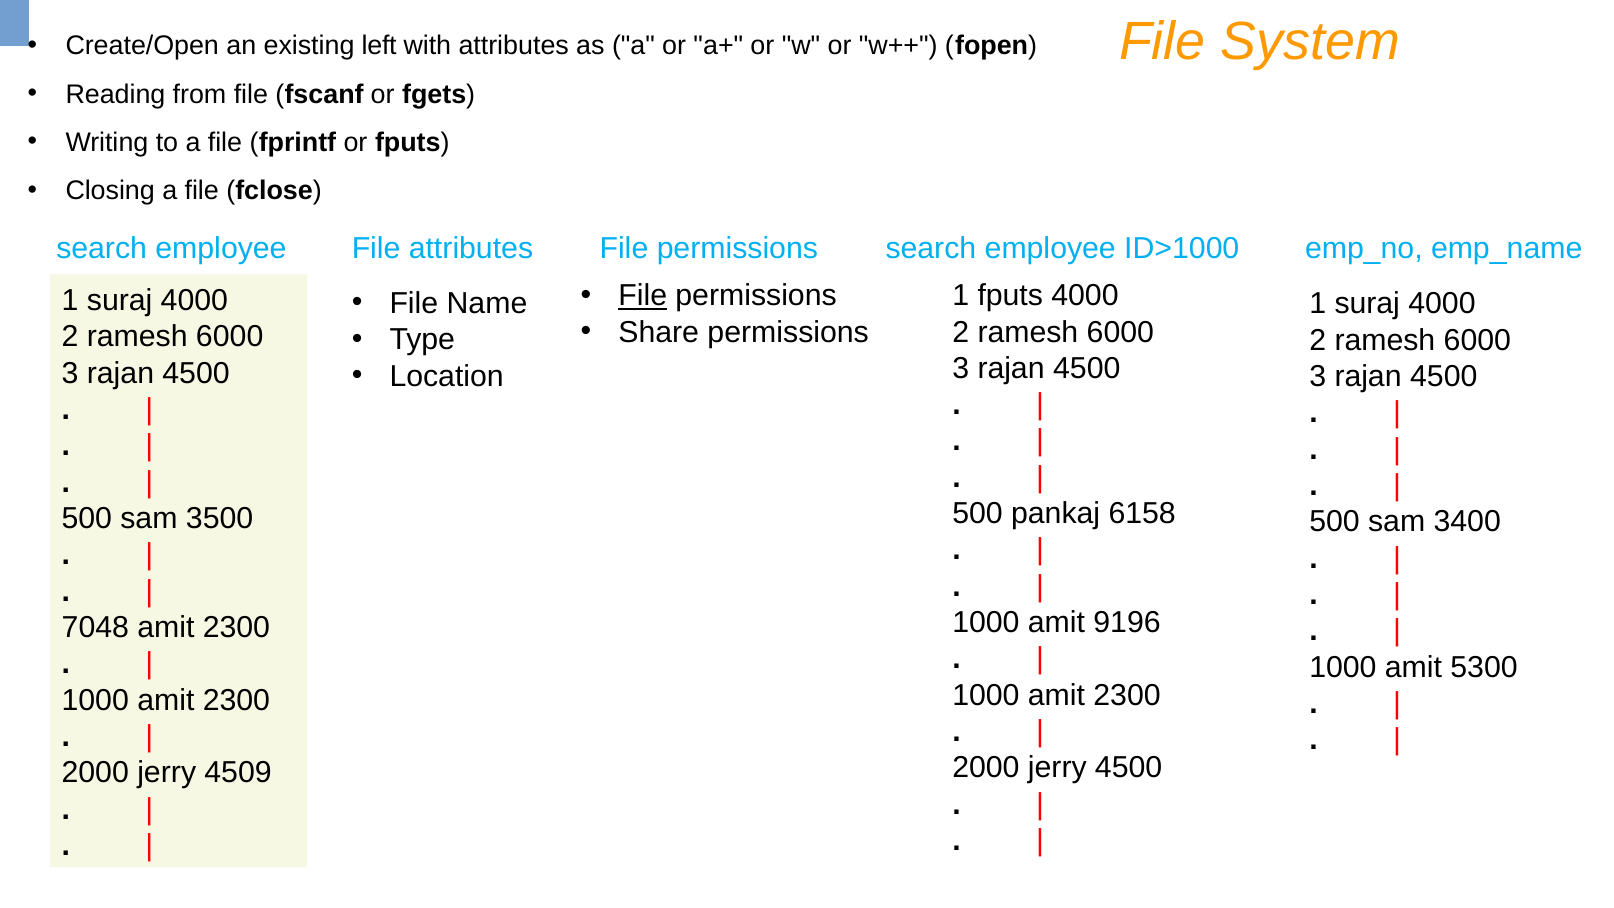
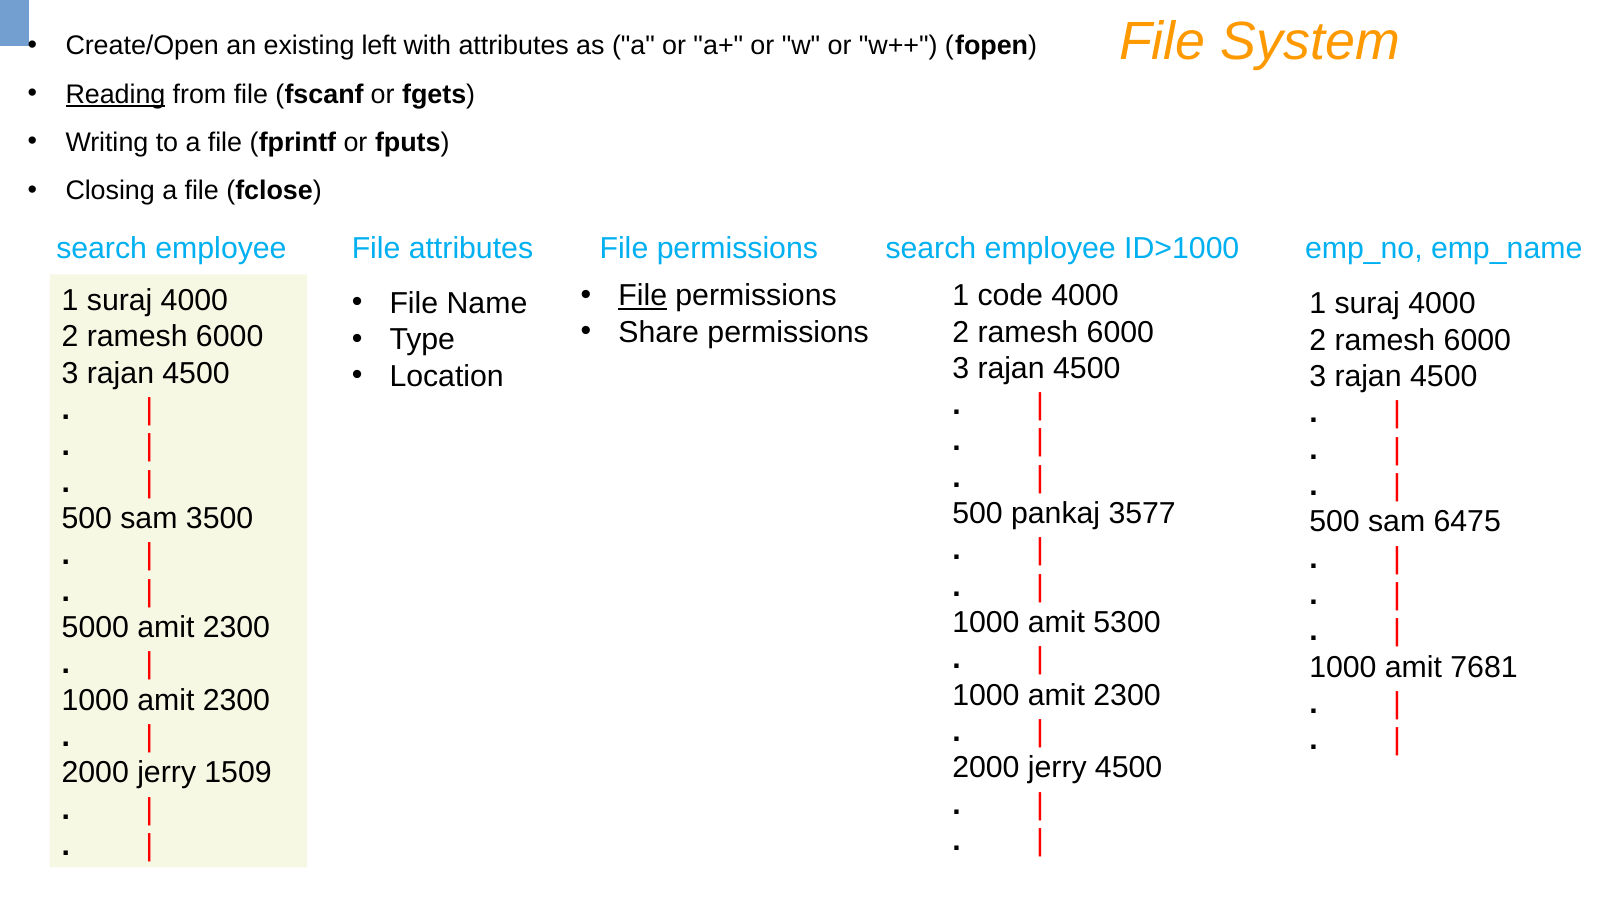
Reading underline: none -> present (115, 94)
1 fputs: fputs -> code (1010, 296)
6158: 6158 -> 3577 (1142, 514)
3400: 3400 -> 6475 (1467, 522)
9196: 9196 -> 5300 (1127, 623)
7048: 7048 -> 5000 (95, 627)
5300: 5300 -> 7681 (1484, 667)
4509: 4509 -> 1509 (238, 773)
